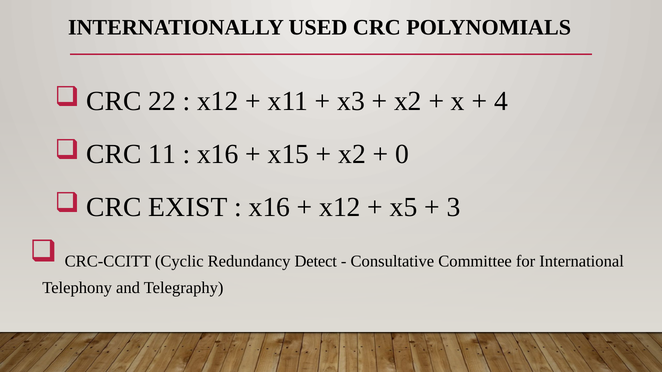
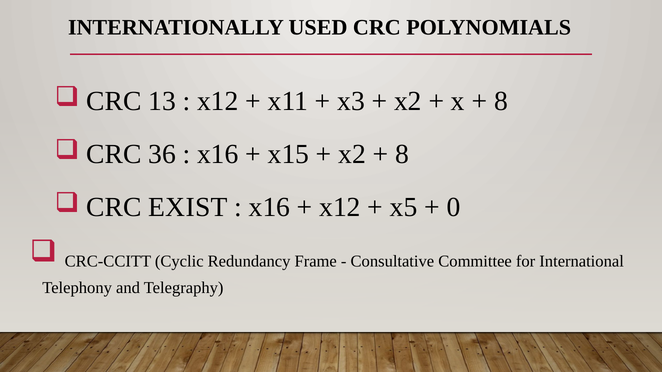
22: 22 -> 13 (162, 101)
4: 4 -> 8 (501, 101)
11: 11 -> 36 (162, 155)
0: 0 -> 8 (402, 155)
3: 3 -> 0 (454, 208)
Detect: Detect -> Frame (316, 261)
